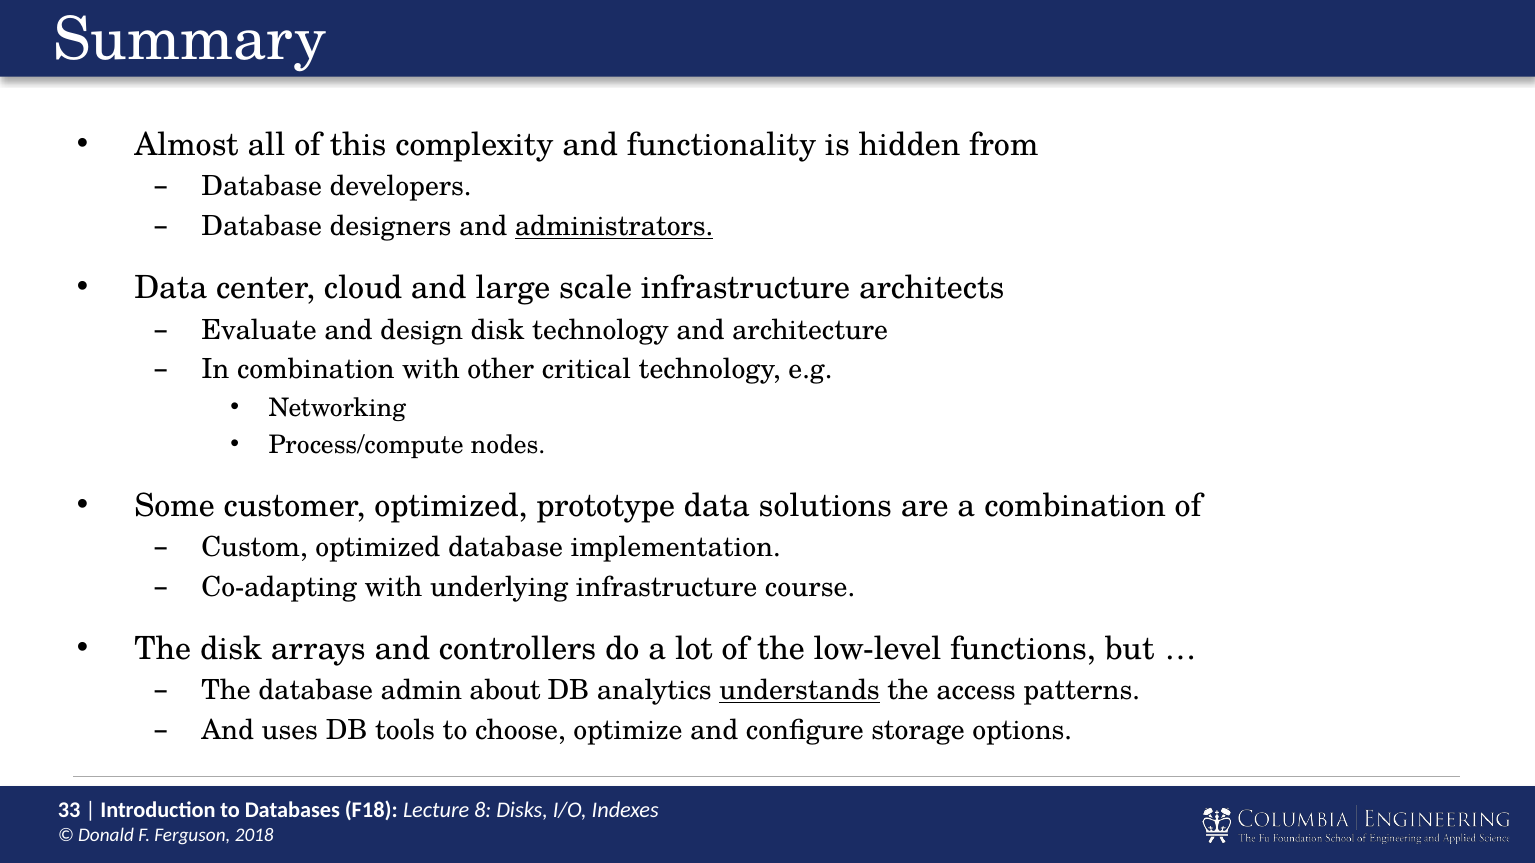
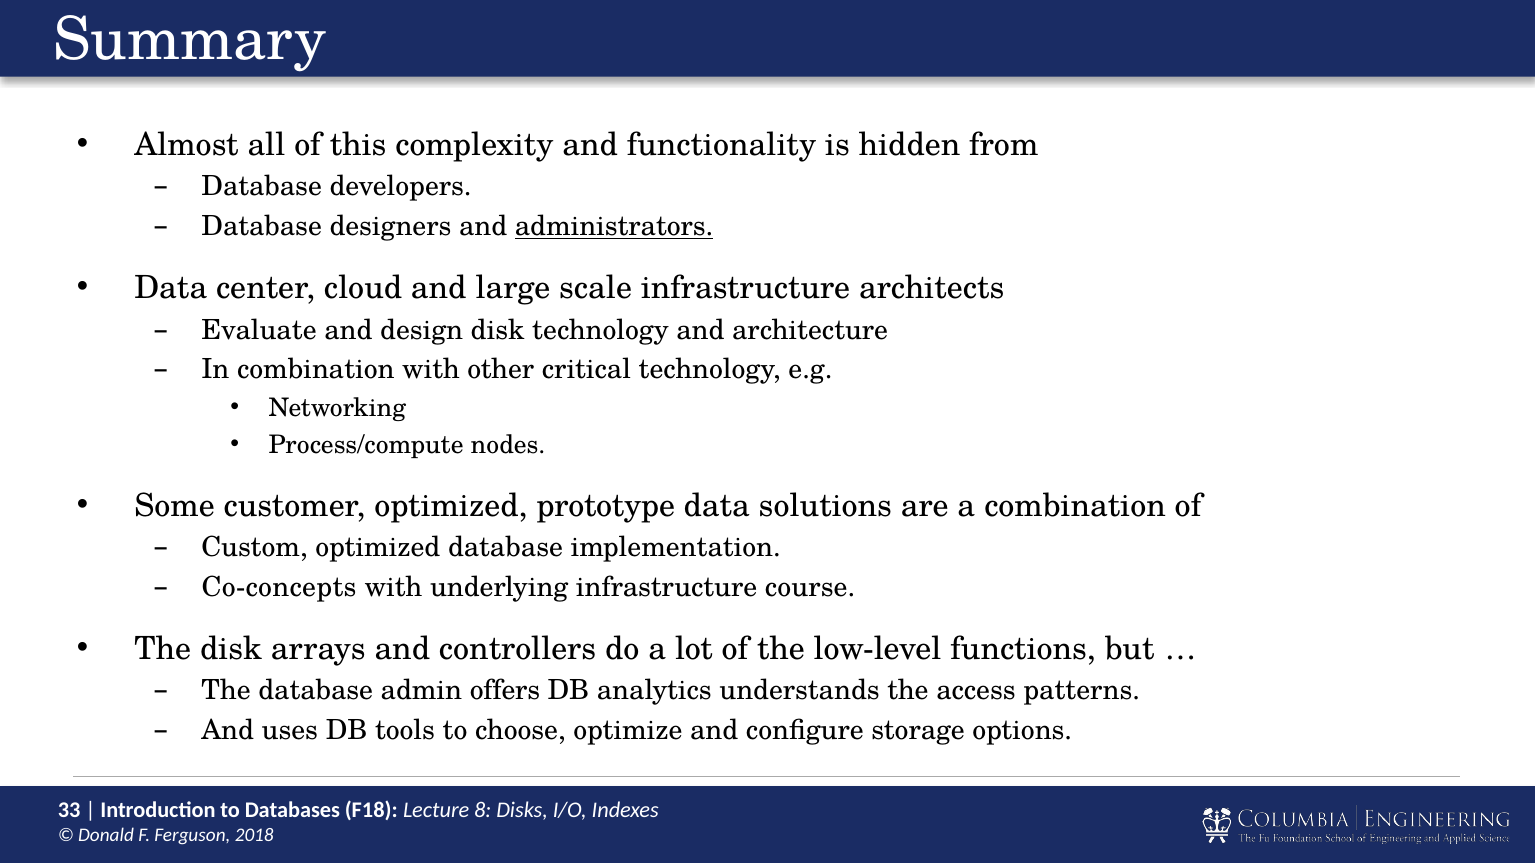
Co-adapting: Co-adapting -> Co-concepts (279, 587)
about: about -> offers (505, 691)
understands underline: present -> none (800, 691)
